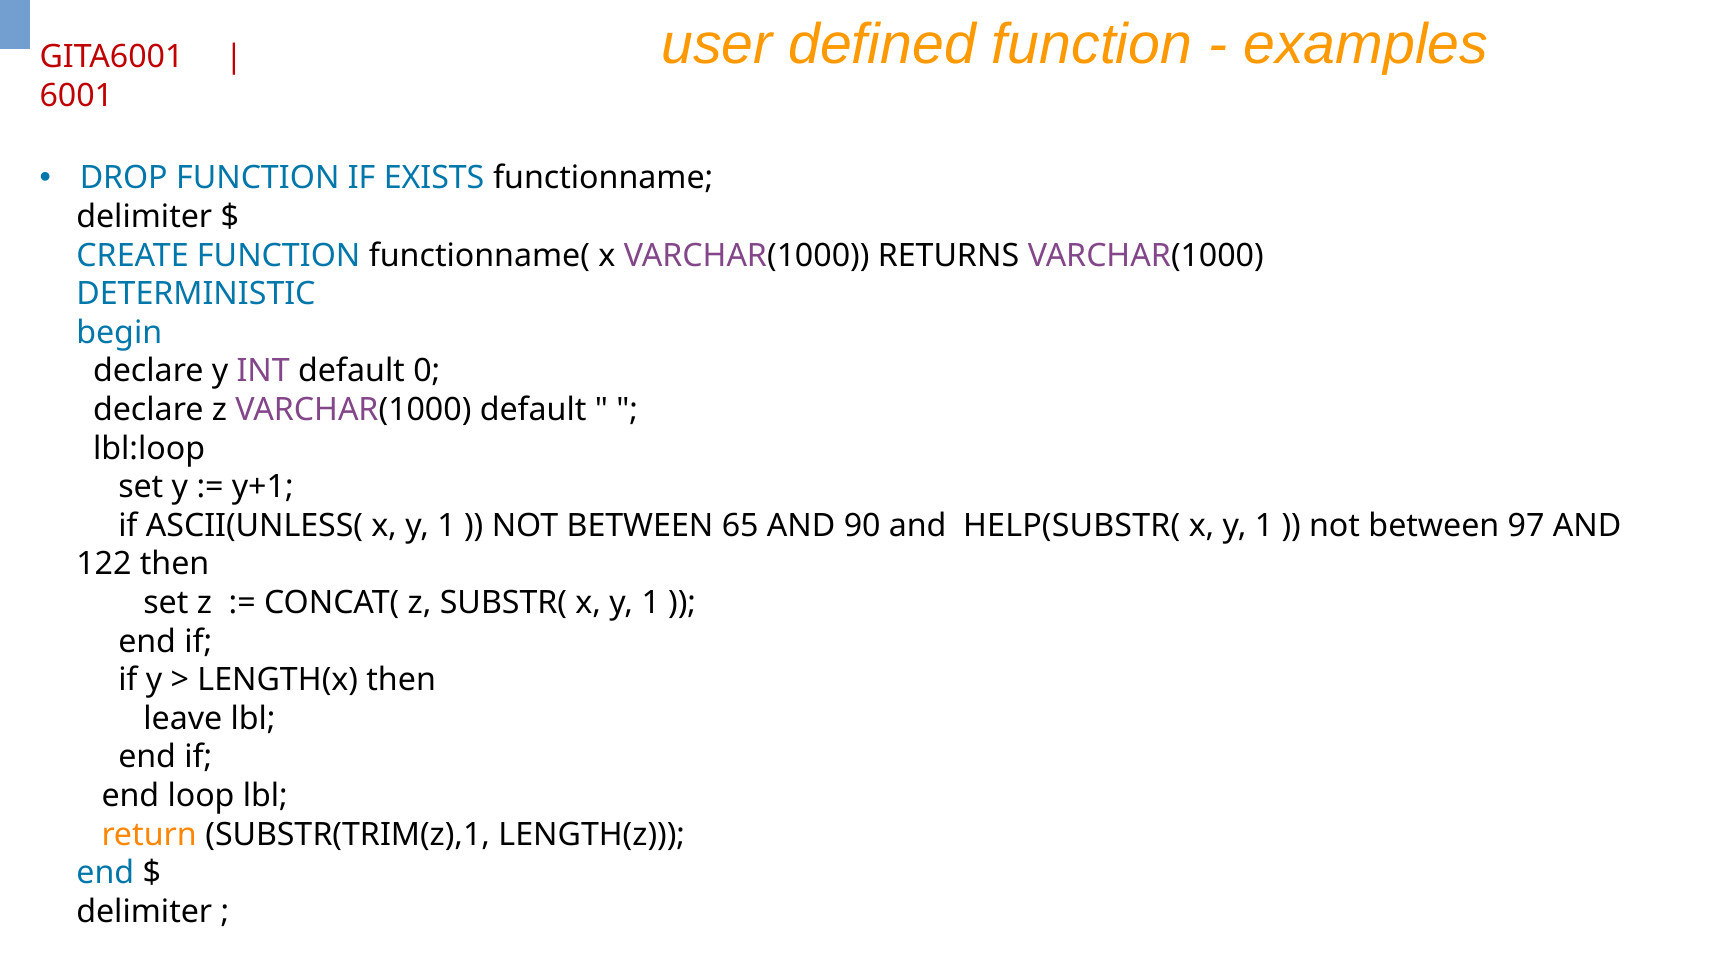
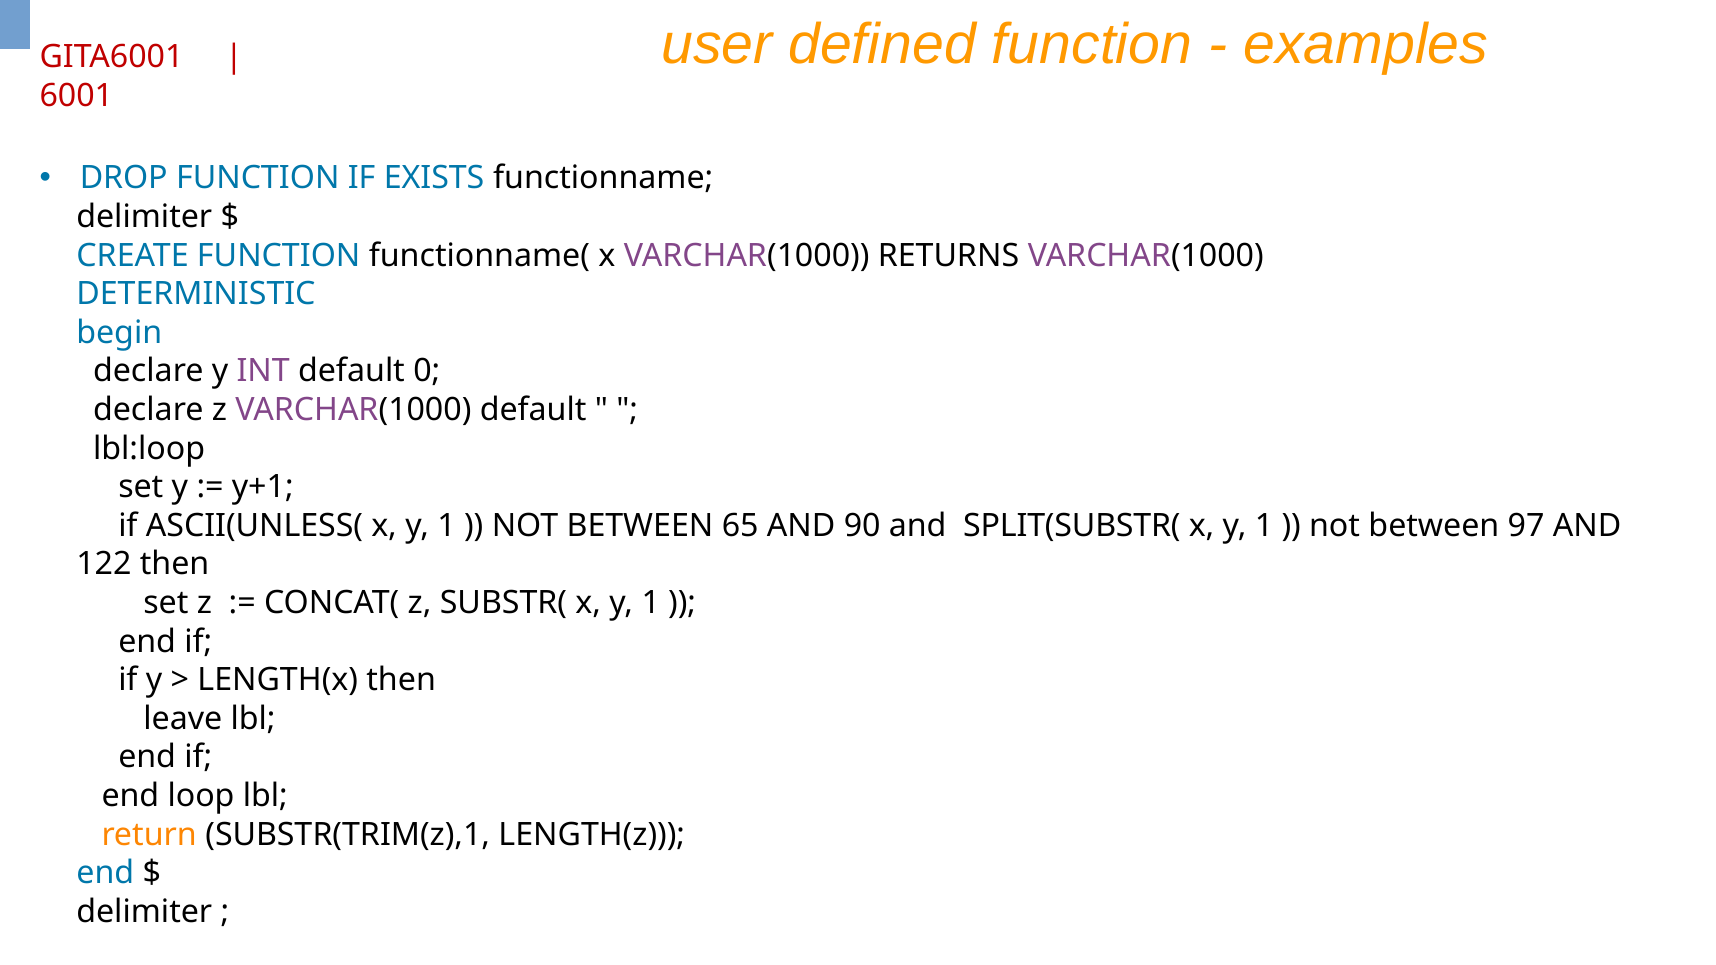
HELP(SUBSTR(: HELP(SUBSTR( -> SPLIT(SUBSTR( (1072, 526)
